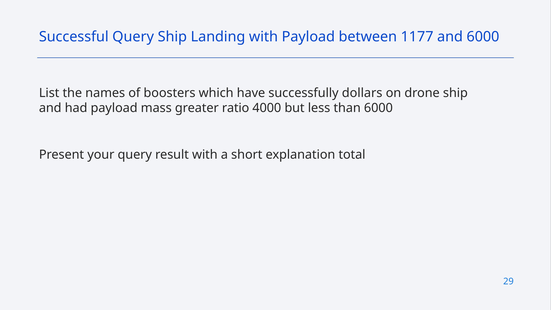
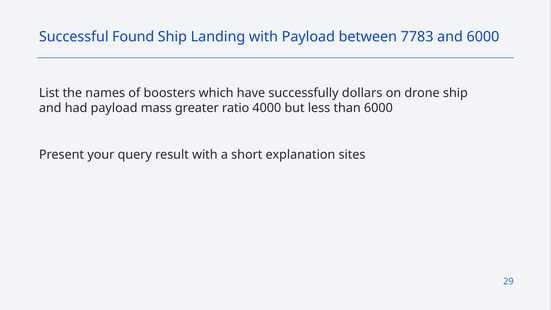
Successful Query: Query -> Found (133, 37)
1177: 1177 -> 7783 (417, 37)
total: total -> sites (352, 154)
